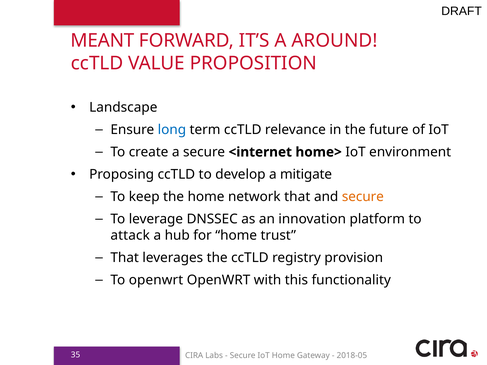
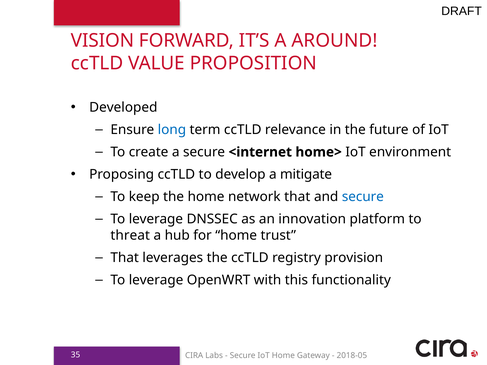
MEANT: MEANT -> VISION (103, 40)
Landscape: Landscape -> Developed (123, 107)
secure colour: orange -> blue (363, 197)
attack: attack -> threat (130, 236)
openwrt: openwrt -> leverage (156, 280)
